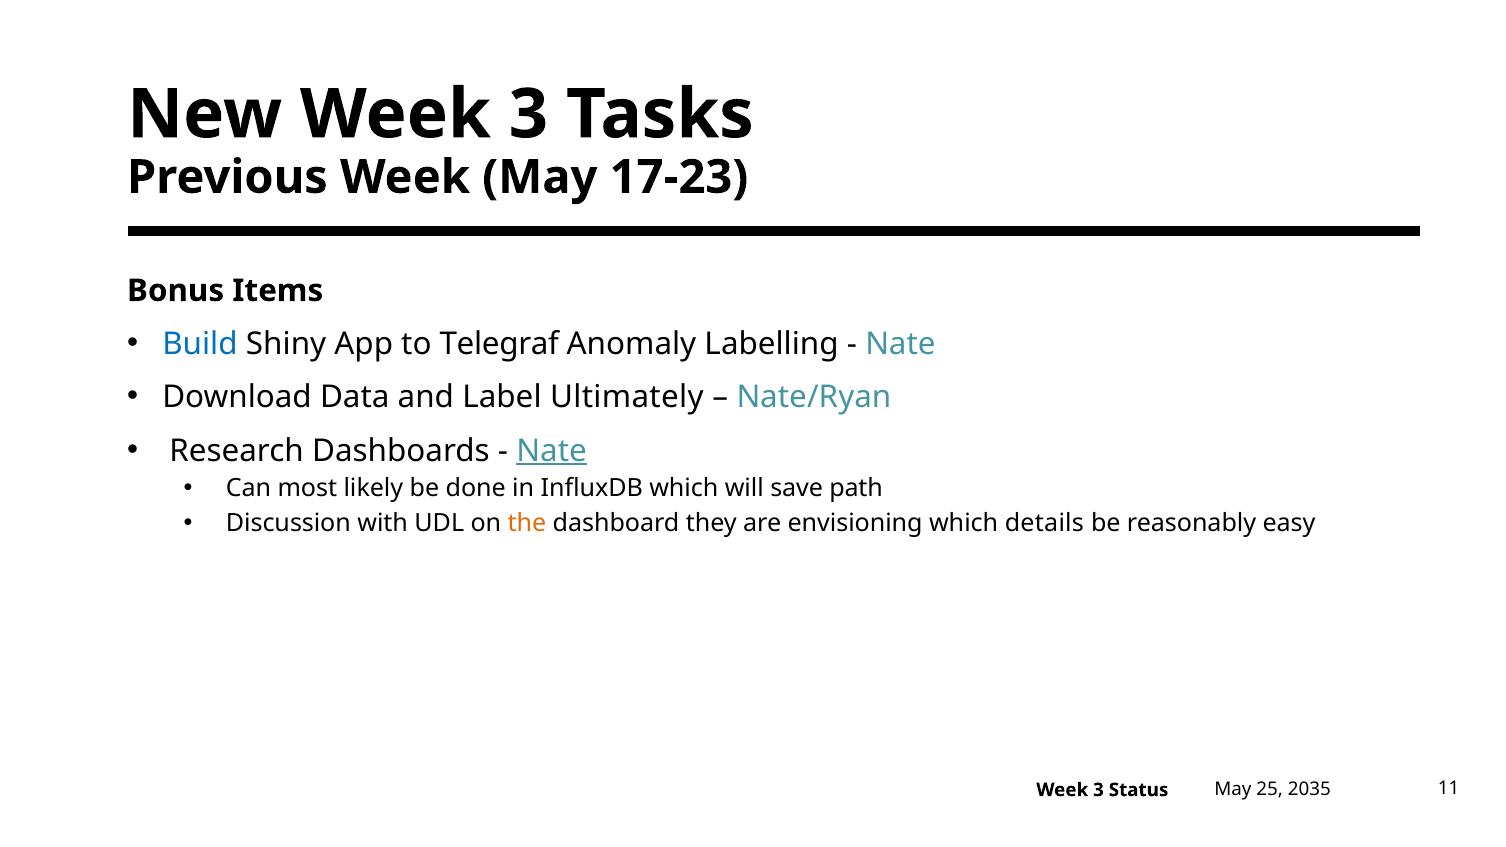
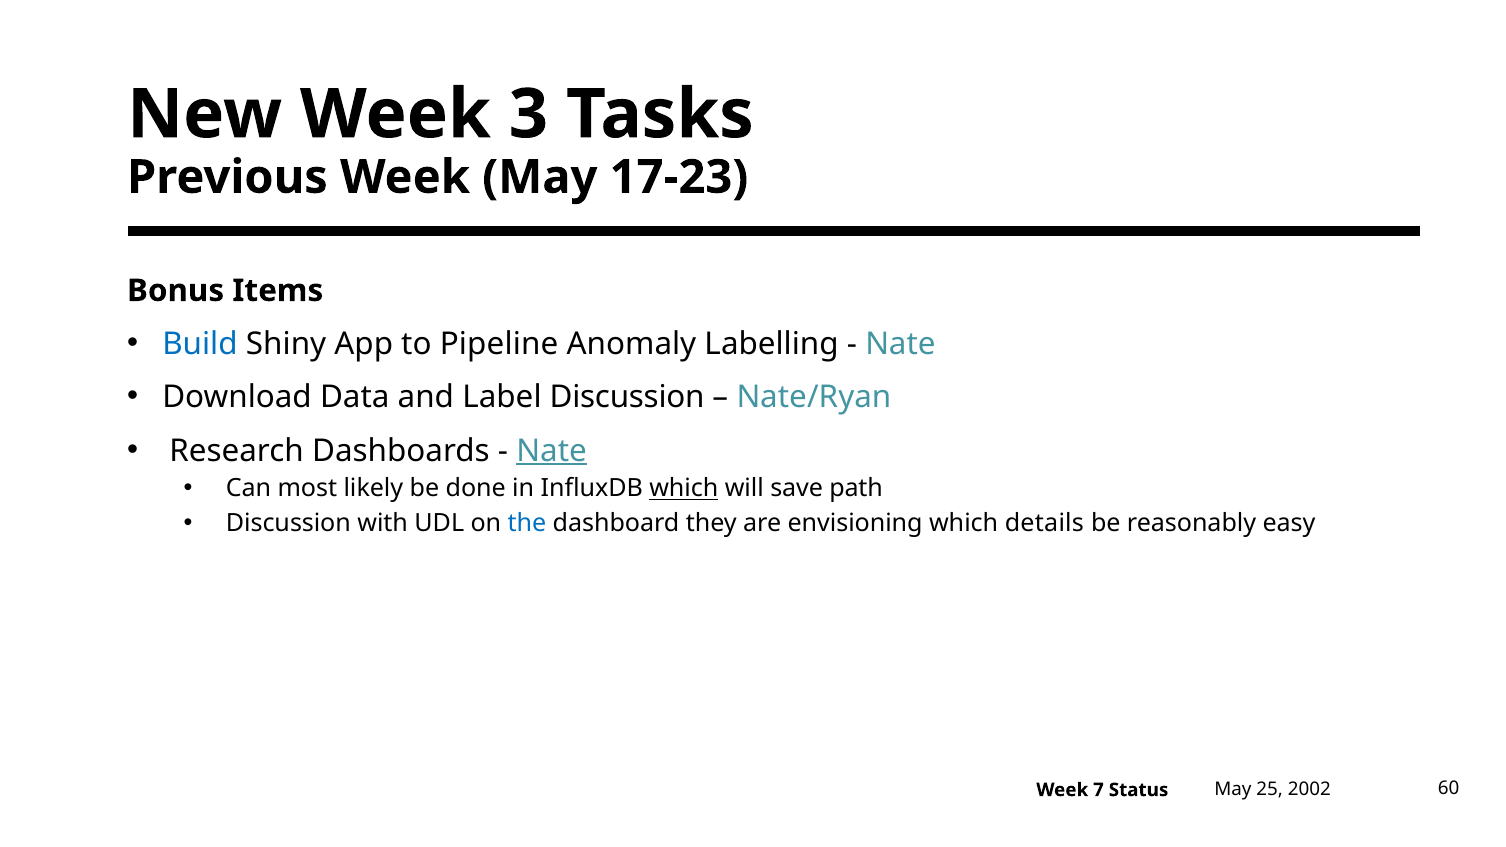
Telegraf: Telegraf -> Pipeline (499, 344)
Label Ultimately: Ultimately -> Discussion (627, 397)
which underline: none -> present (684, 489)
the colour: orange -> blue (527, 524)
2035: 2035 -> 2002 (1309, 790)
3: 3 -> 7 (1098, 790)
11: 11 -> 60 (1449, 788)
